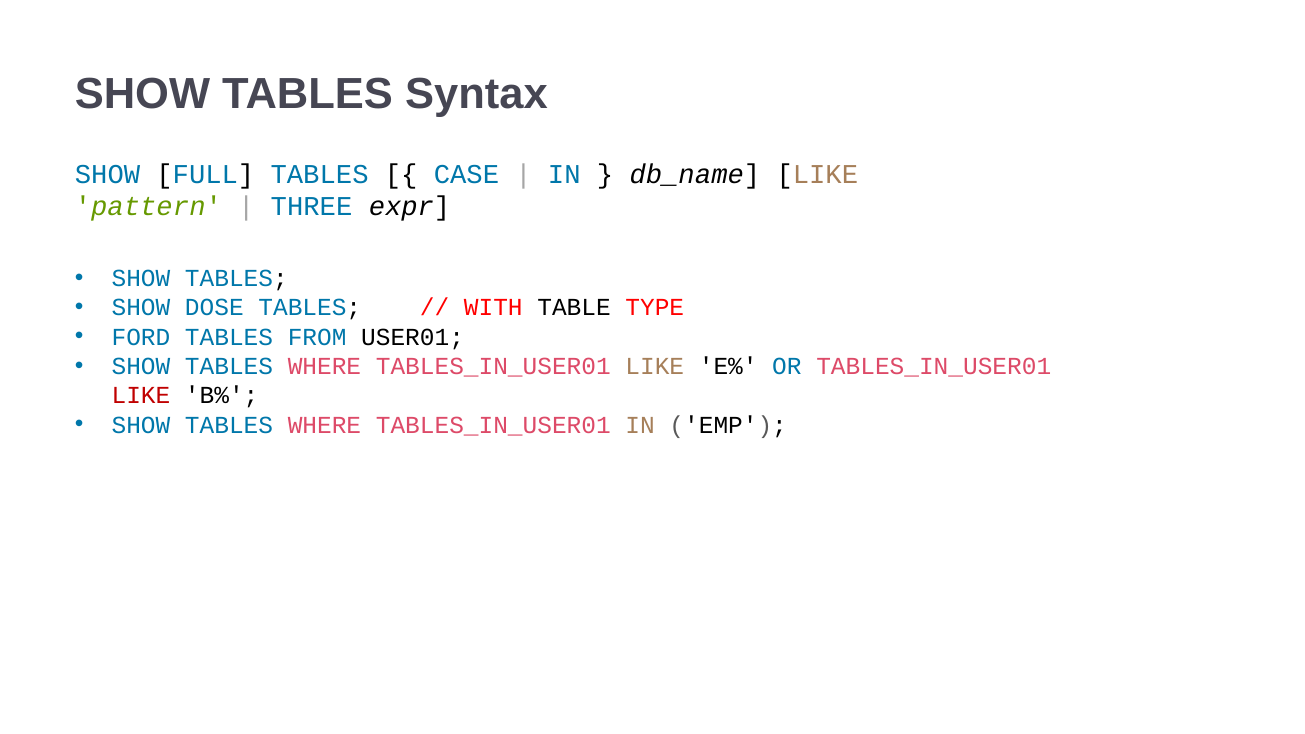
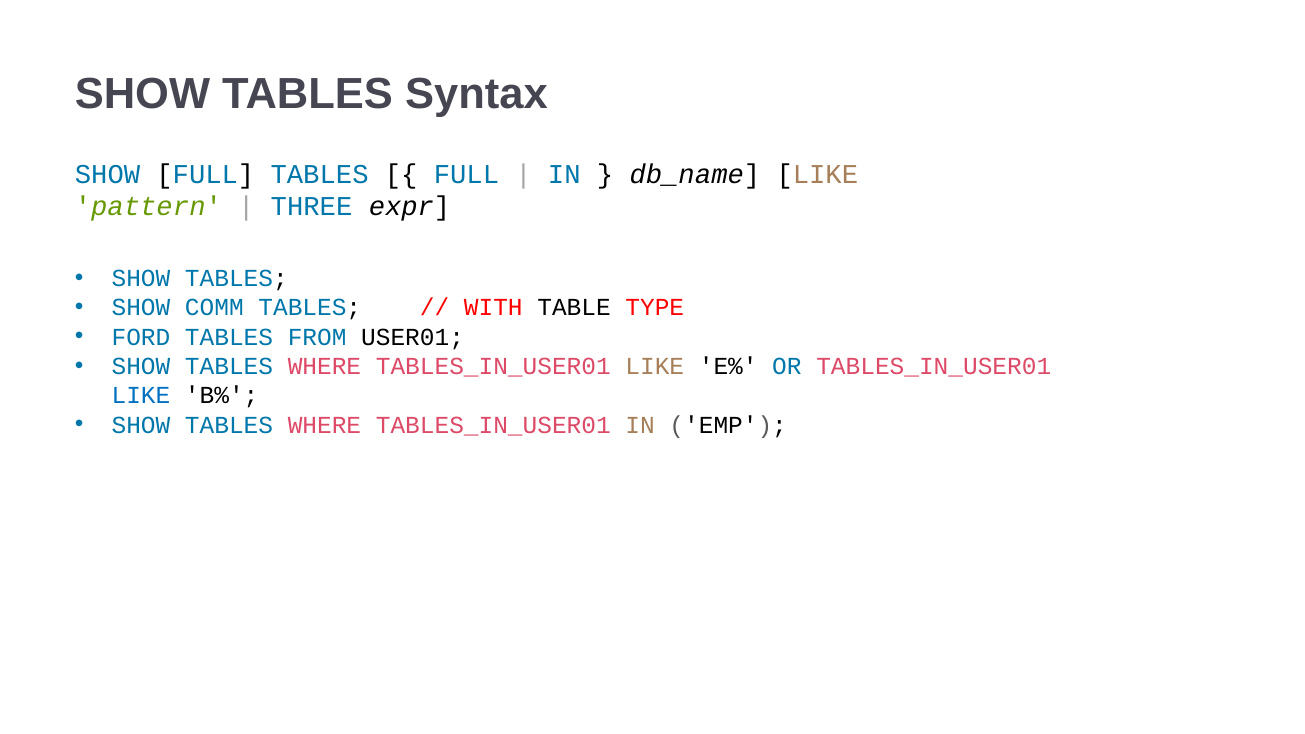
CASE: CASE -> FULL (466, 174)
DOSE: DOSE -> COMM (214, 308)
LIKE colour: red -> blue (141, 396)
